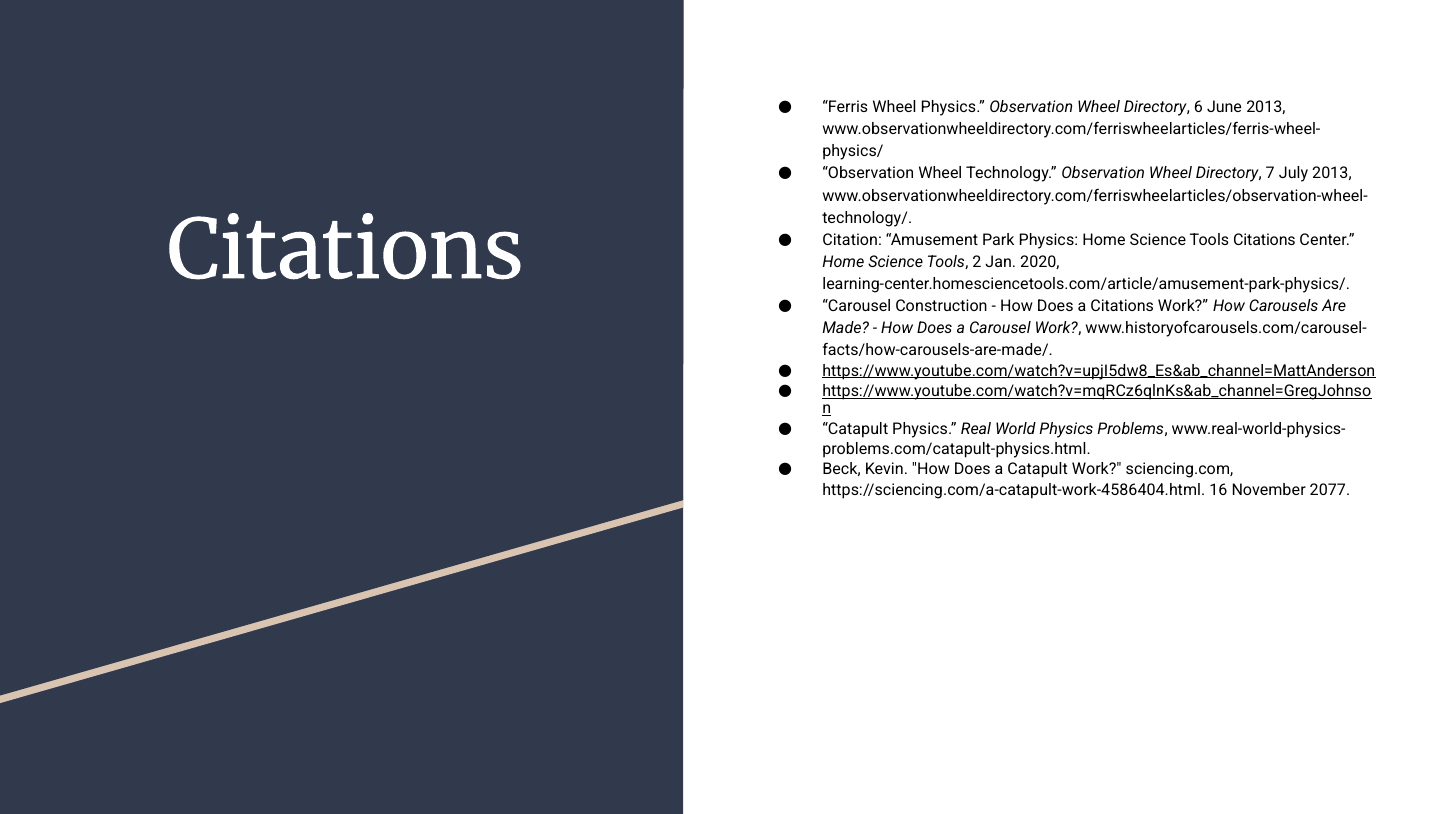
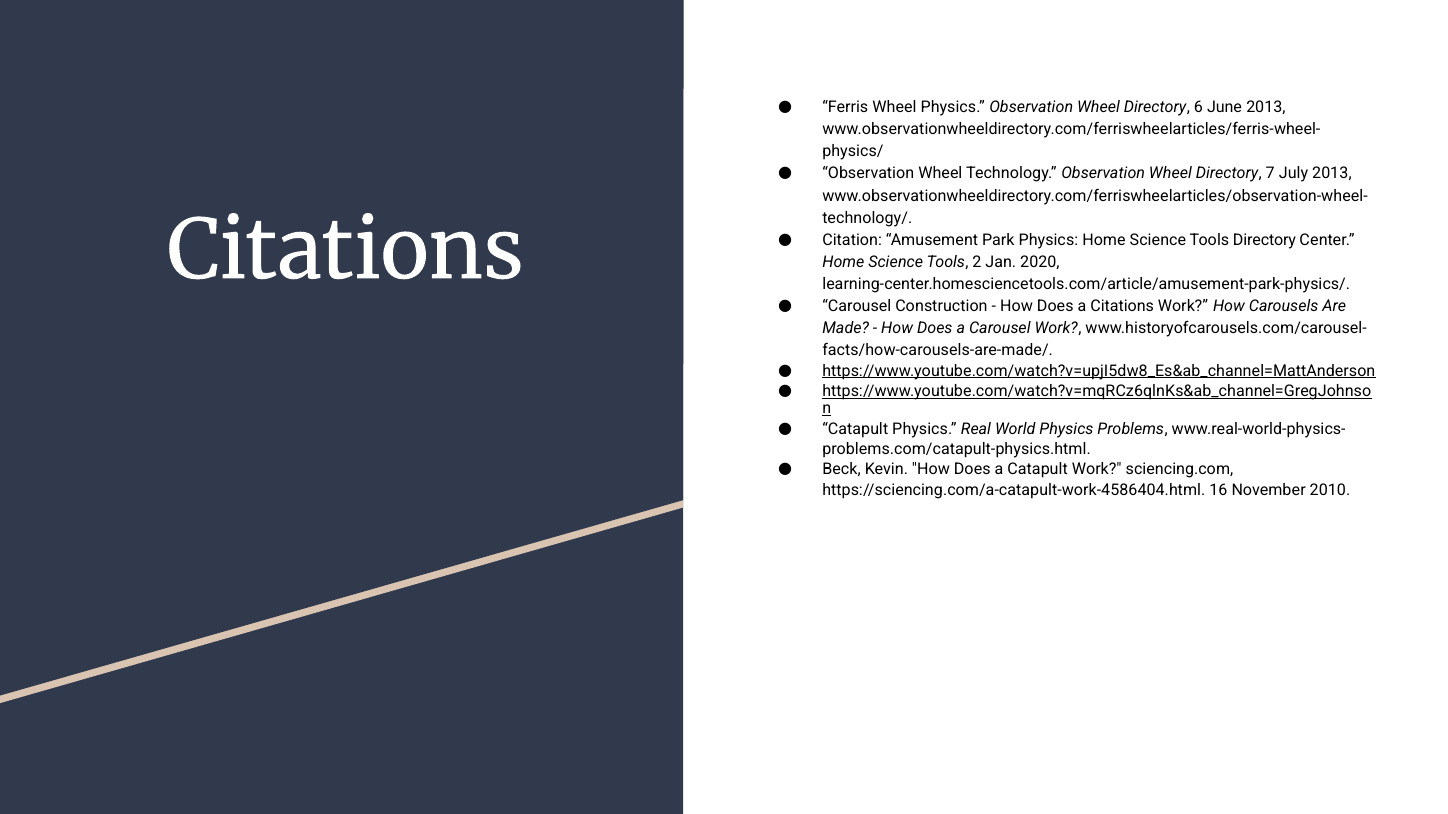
Tools Citations: Citations -> Directory (1264, 240)
2077: 2077 -> 2010 (1330, 490)
